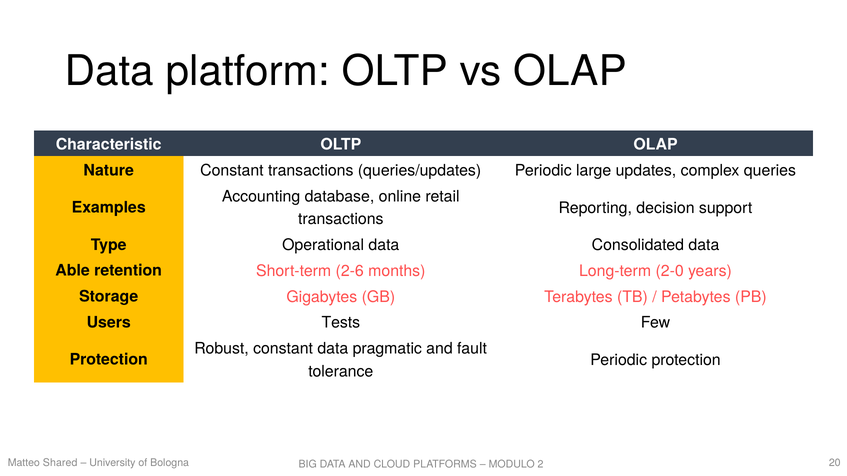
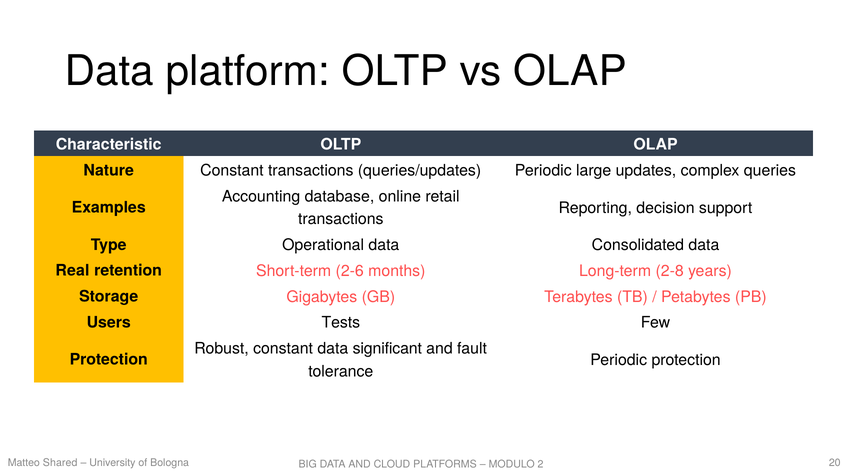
Able: Able -> Real (73, 271)
2-0: 2-0 -> 2-8 (670, 271)
pragmatic: pragmatic -> significant (387, 349)
